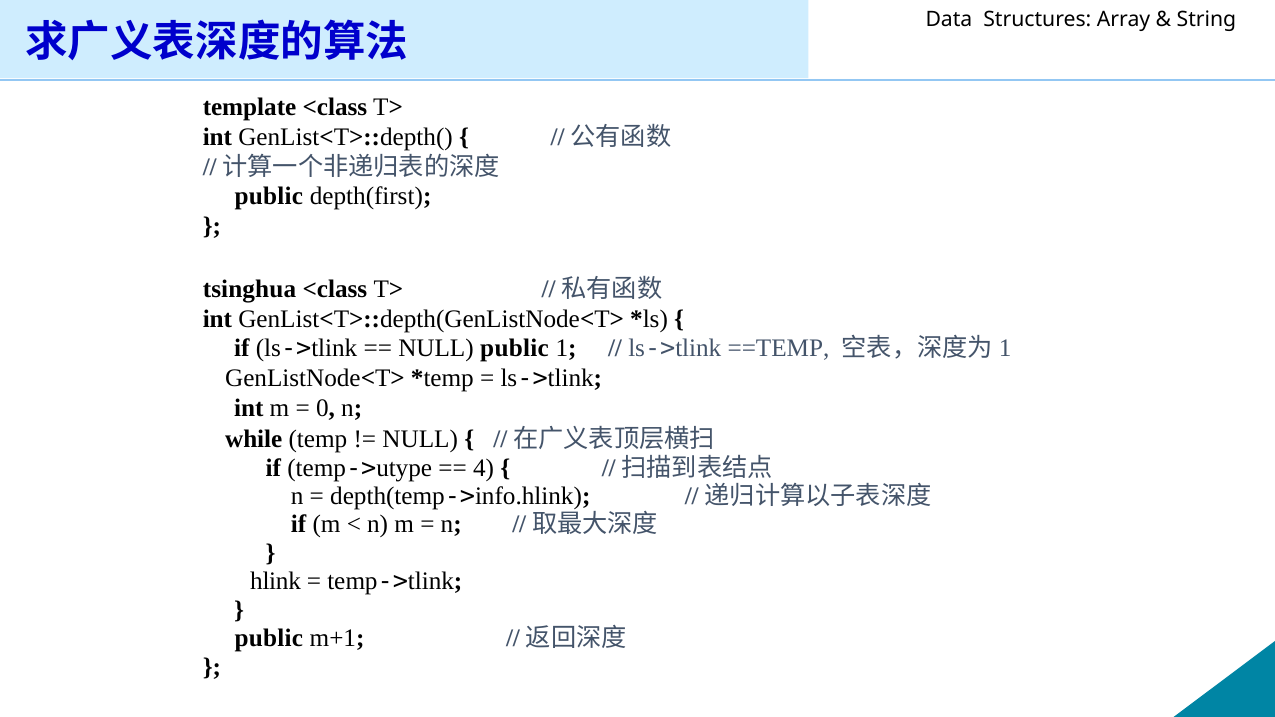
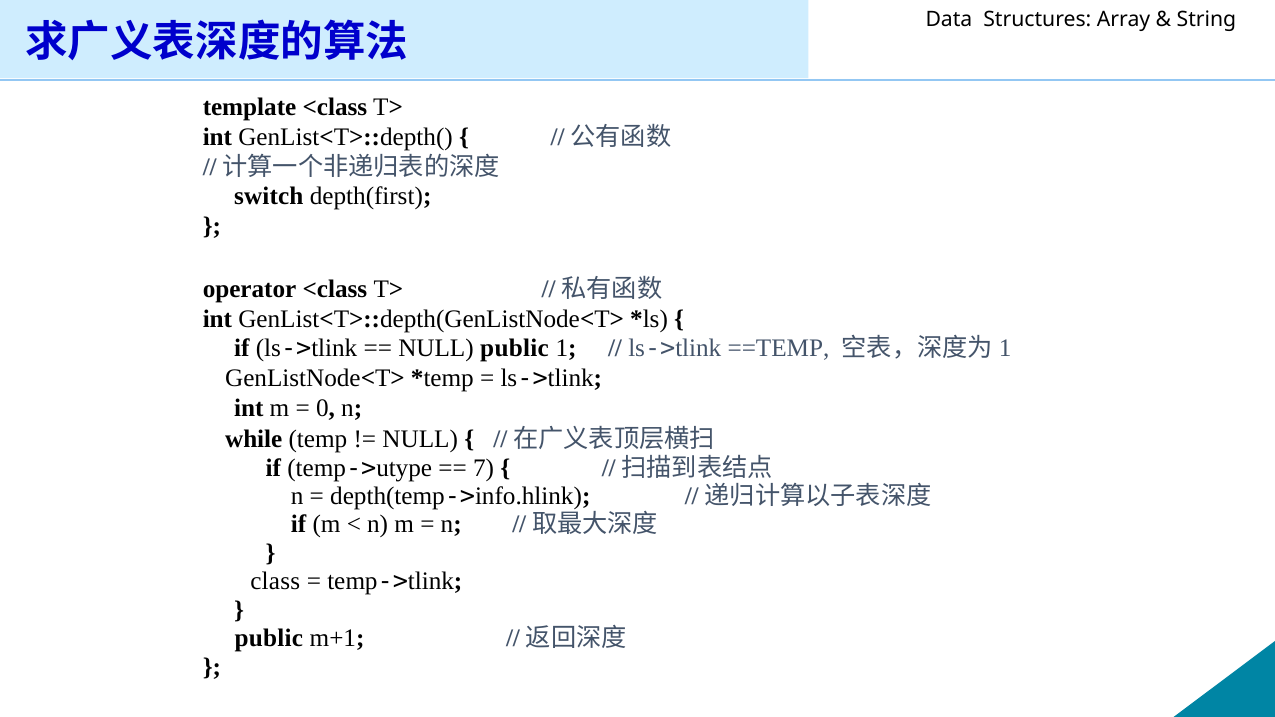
public: public -> switch (269, 197)
tsinghua: tsinghua -> operator (250, 289)
4: 4 -> 7 (484, 468)
hlink: hlink -> class (275, 582)
